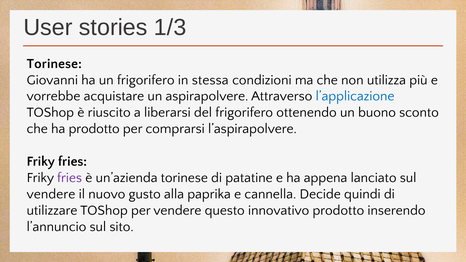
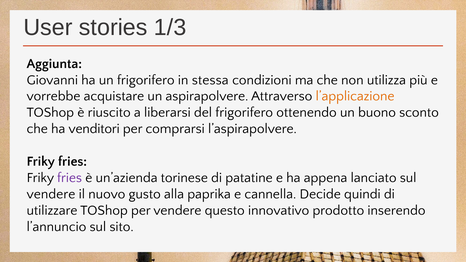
Torinese: Torinese -> Aggiunta (54, 64)
l’applicazione colour: blue -> orange (355, 96)
ha prodotto: prodotto -> venditori (94, 129)
